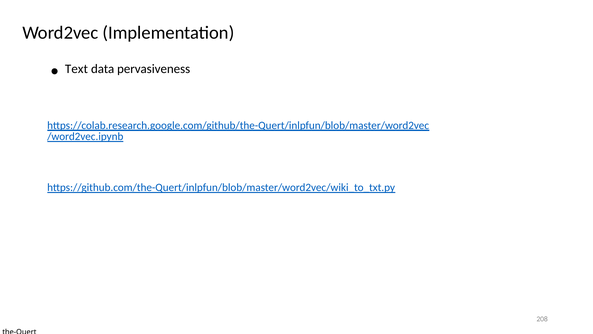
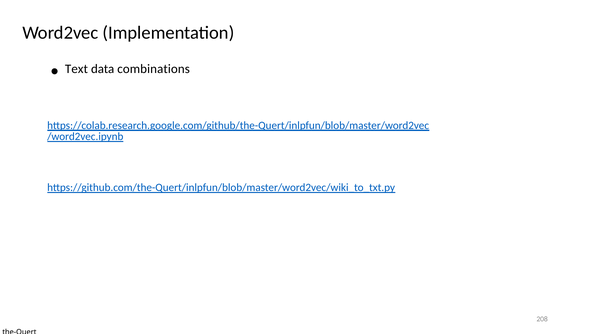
pervasiveness: pervasiveness -> combinations (154, 69)
